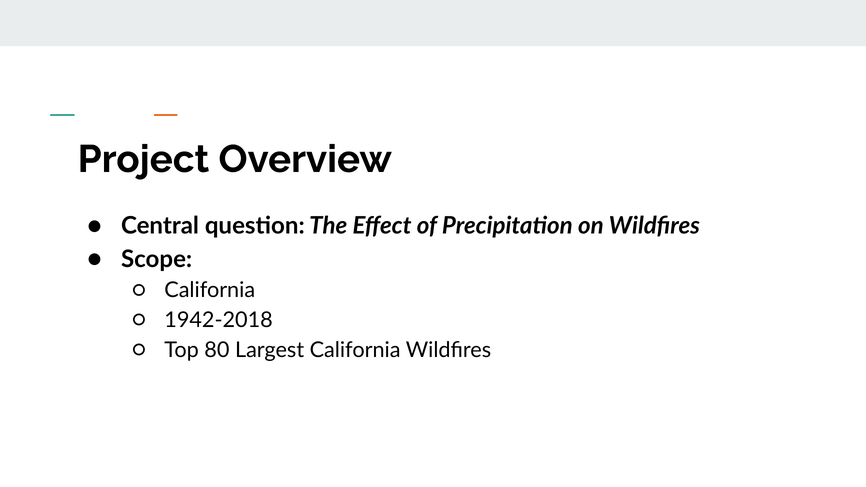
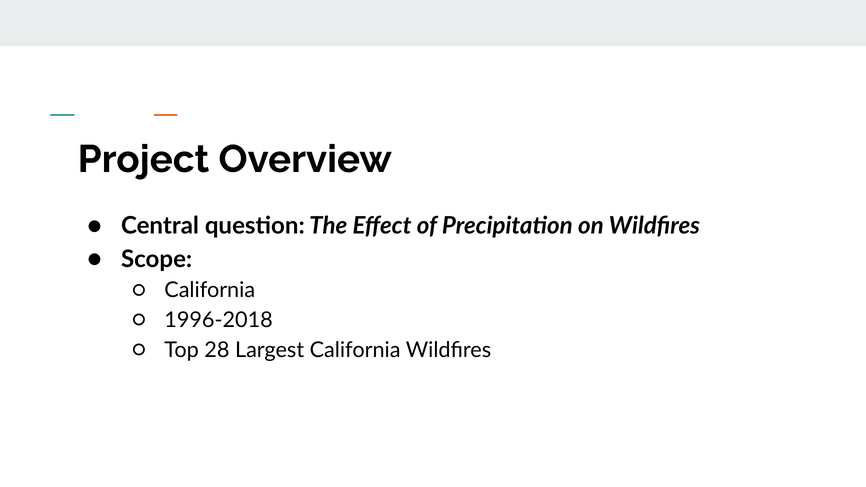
1942-2018: 1942-2018 -> 1996-2018 (219, 320)
80: 80 -> 28 (217, 350)
